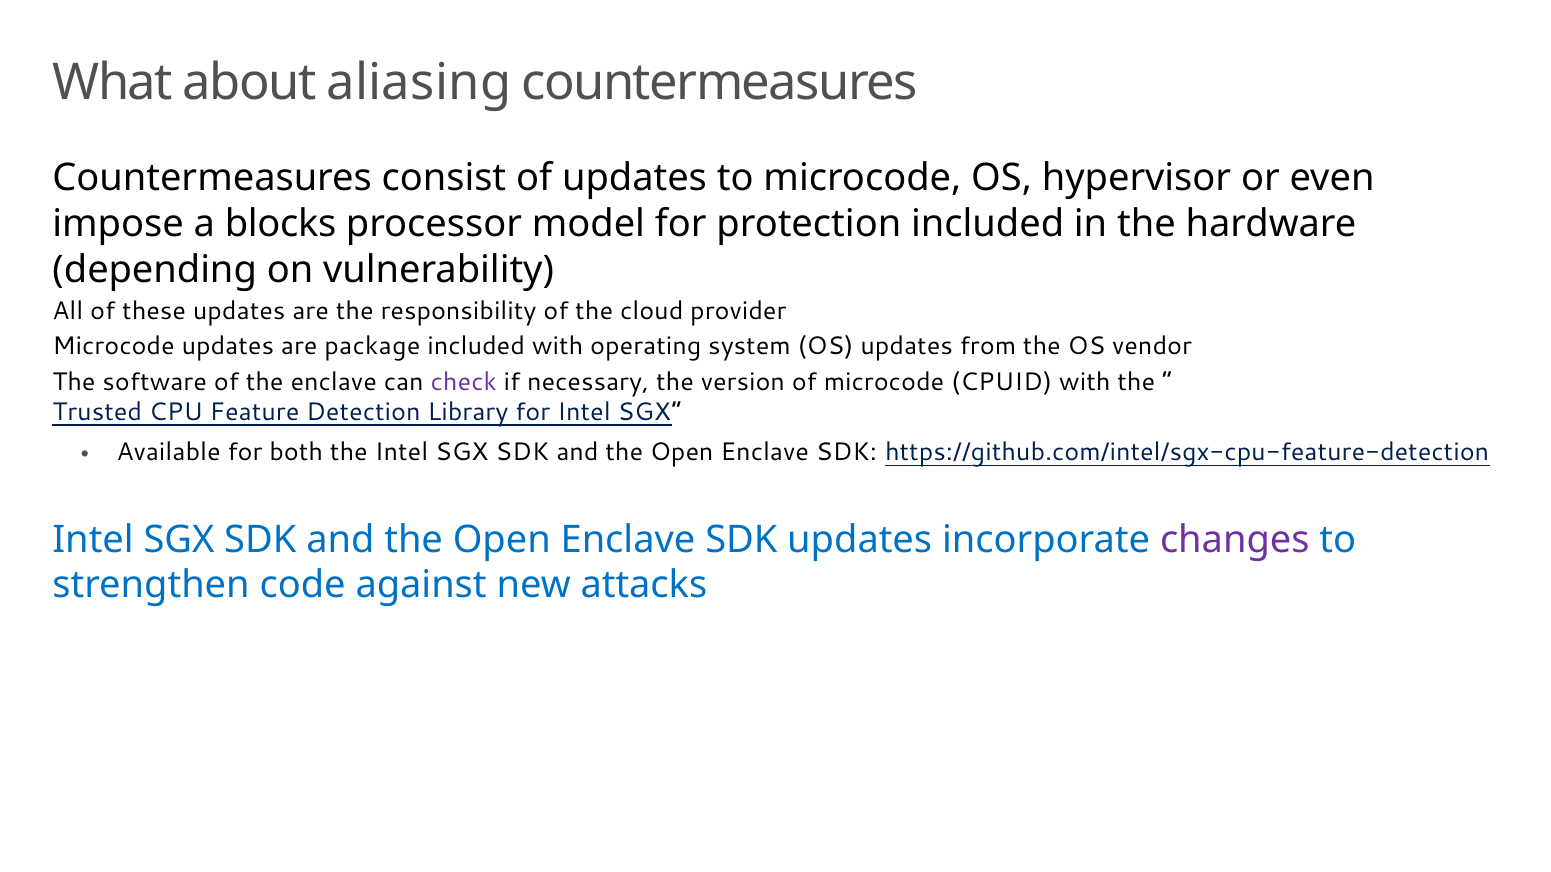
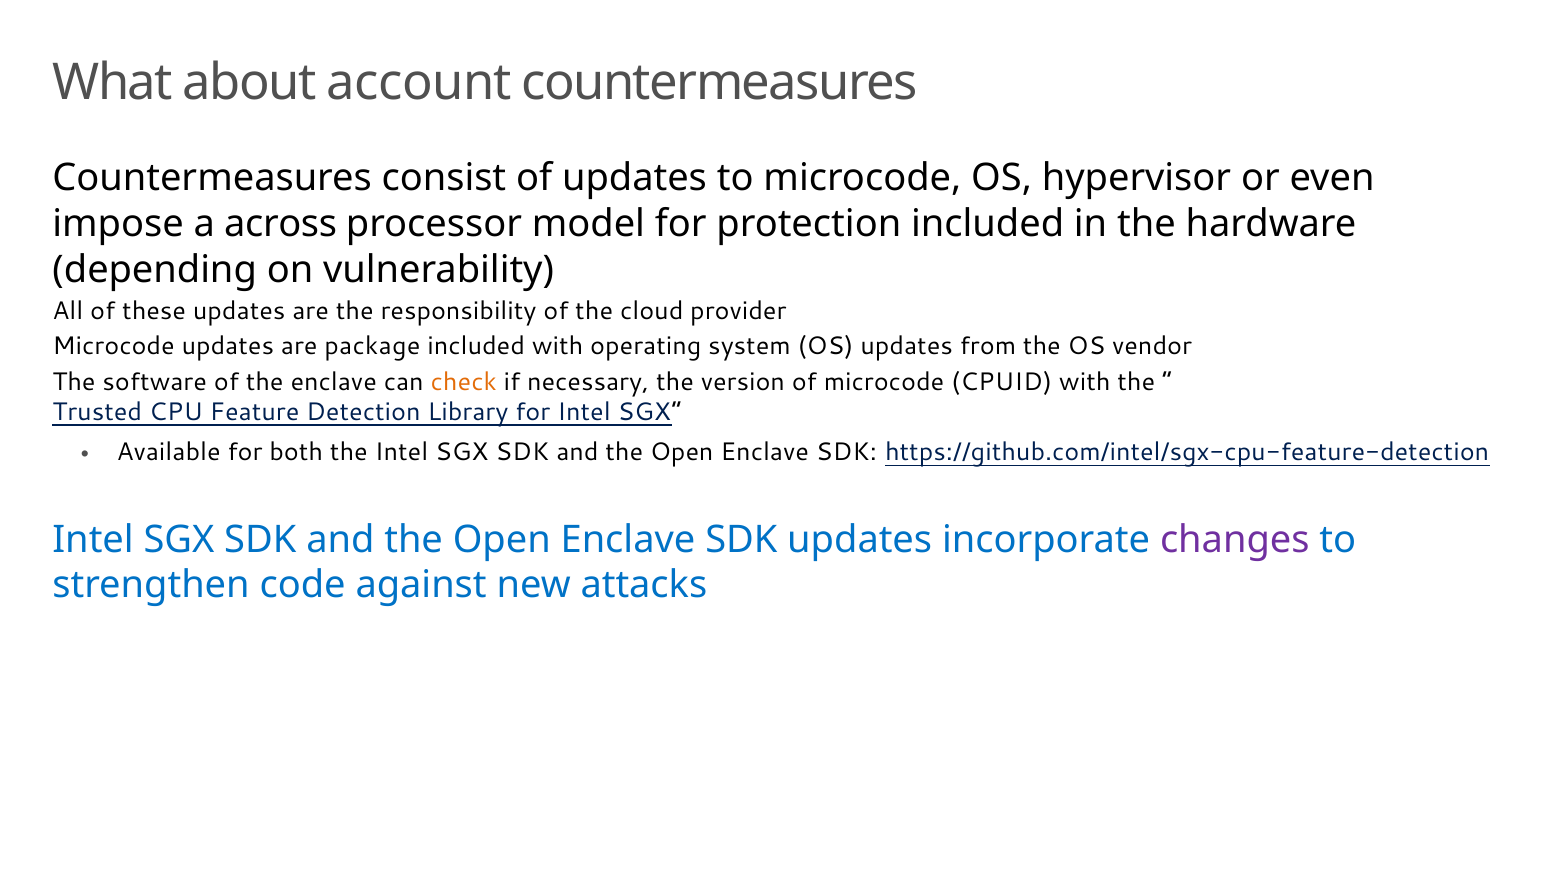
aliasing: aliasing -> account (419, 82)
blocks: blocks -> across (281, 224)
check colour: purple -> orange (464, 382)
